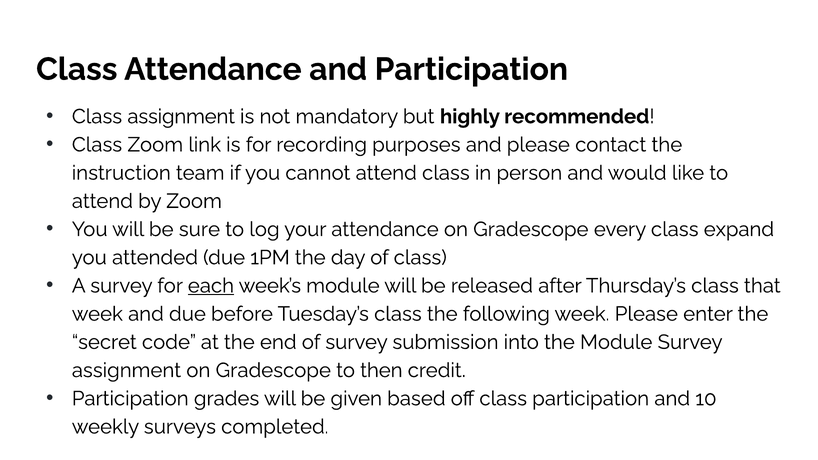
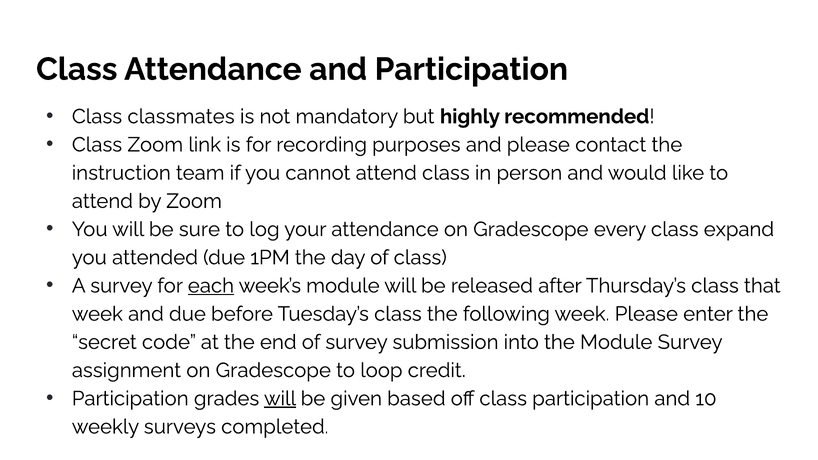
Class assignment: assignment -> classmates (181, 117)
then: then -> loop (381, 370)
will underline: none -> present (280, 399)
